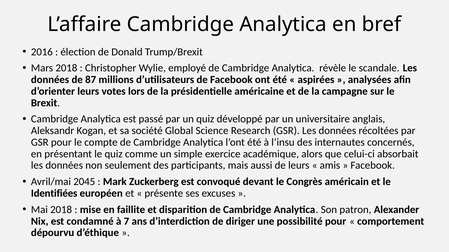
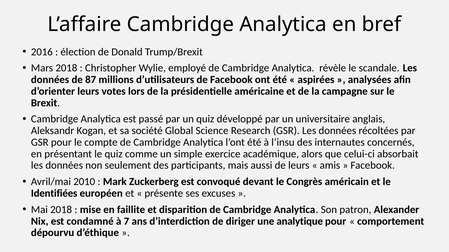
2045: 2045 -> 2010 (84, 182)
possibilité: possibilité -> analytique (300, 222)
